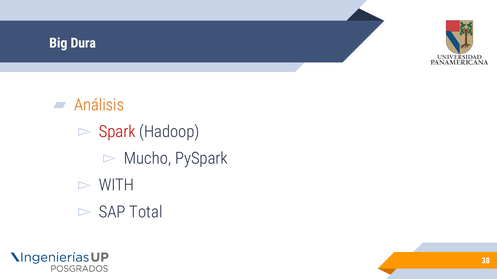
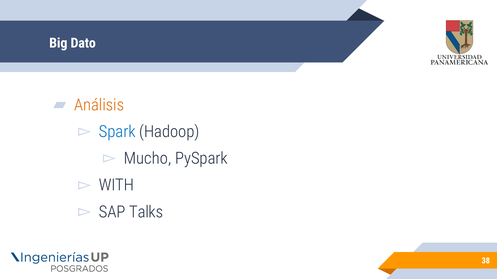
Dura: Dura -> Dato (83, 43)
Spark colour: red -> blue (117, 132)
Total: Total -> Talks (146, 212)
